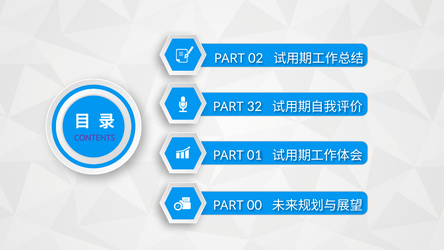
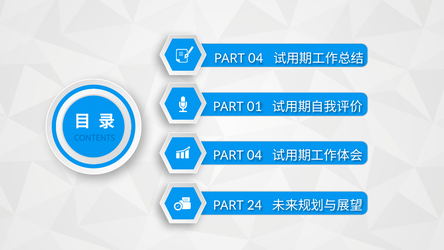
02: 02 -> 04 (256, 58)
32: 32 -> 01 (254, 106)
CONTENTS colour: purple -> blue (95, 138)
01: 01 -> 04 (254, 155)
00: 00 -> 24 (254, 205)
